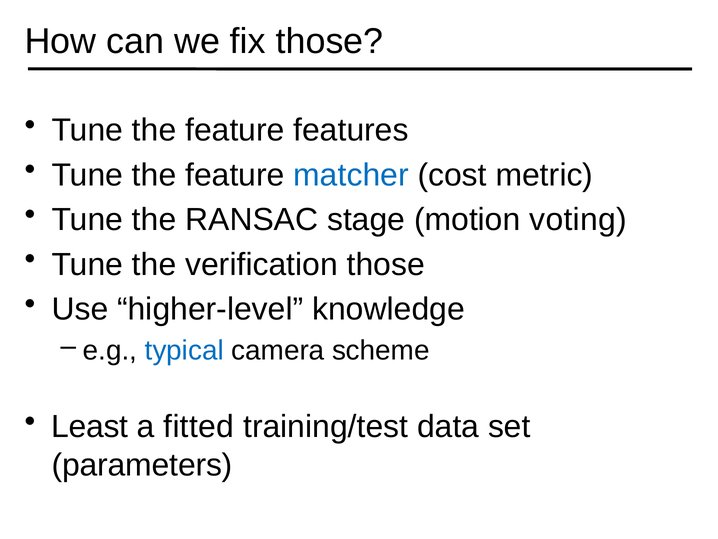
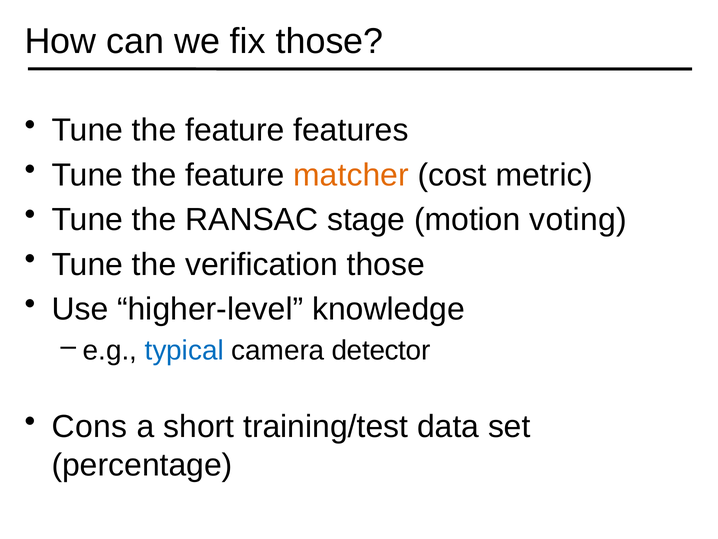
matcher colour: blue -> orange (351, 175)
scheme: scheme -> detector (381, 350)
Least: Least -> Cons (90, 426)
fitted: fitted -> short (199, 426)
parameters: parameters -> percentage (142, 465)
